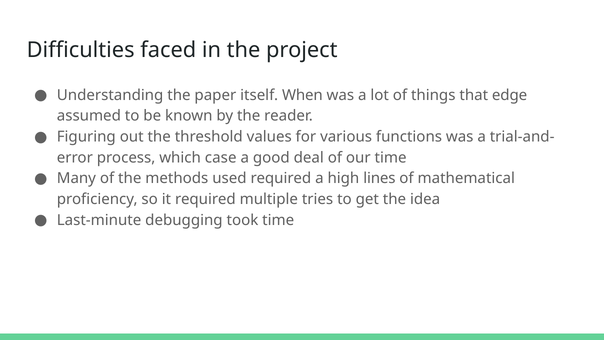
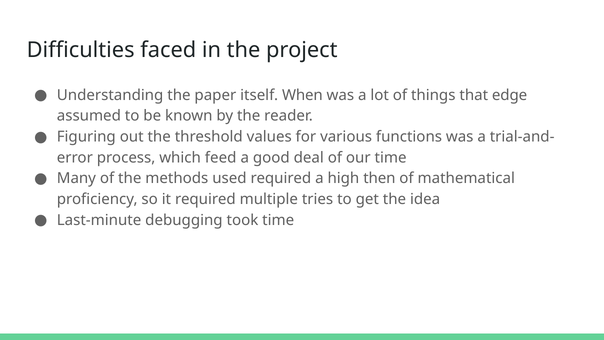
case: case -> feed (221, 157)
lines: lines -> then (379, 178)
